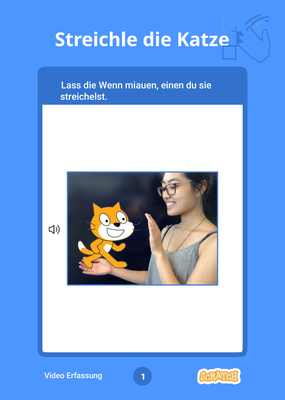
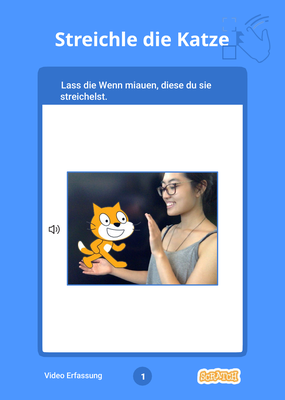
einen: einen -> diese (172, 85)
